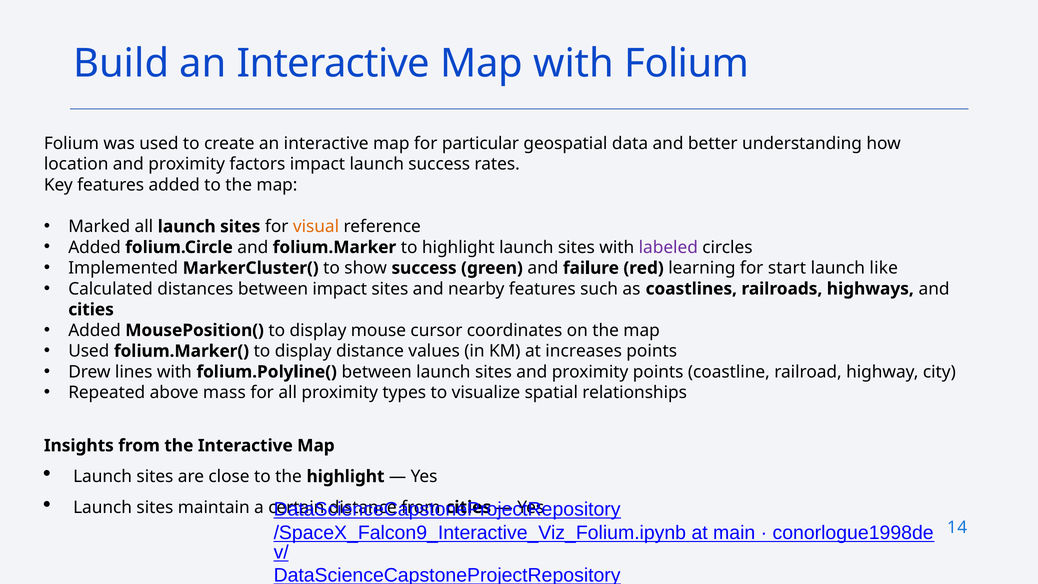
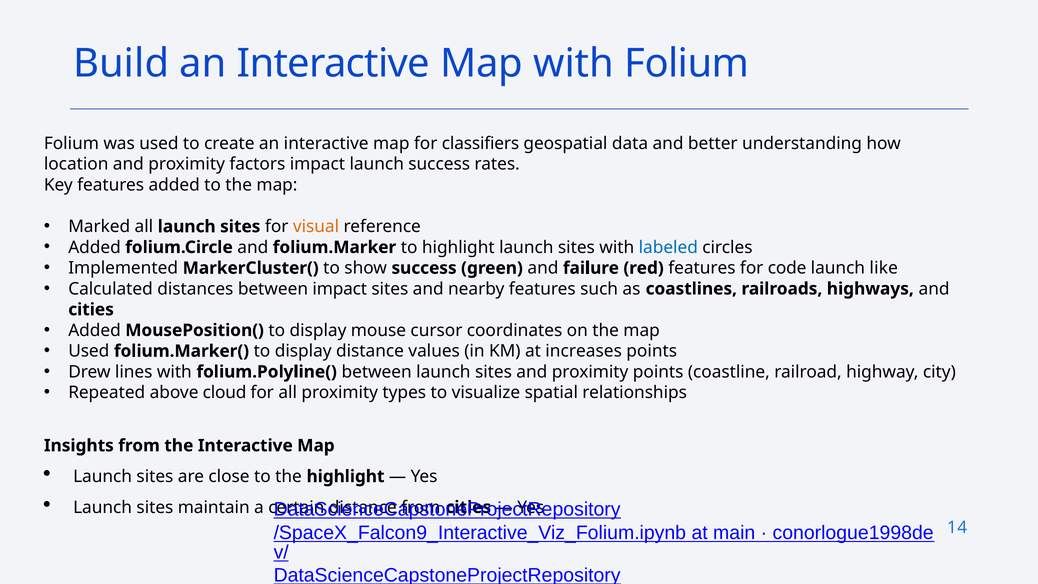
particular: particular -> classifiers (481, 143)
labeled colour: purple -> blue (668, 247)
red learning: learning -> features (702, 268)
start: start -> code (787, 268)
mass: mass -> cloud (225, 392)
